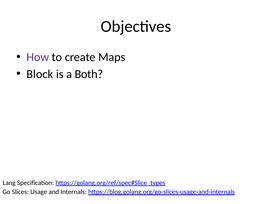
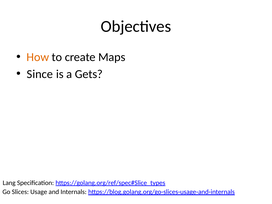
How colour: purple -> orange (38, 57)
Block: Block -> Since (40, 74)
Both: Both -> Gets (89, 74)
